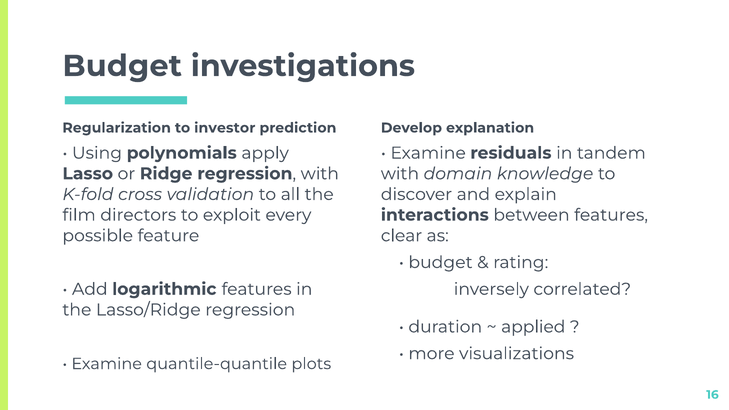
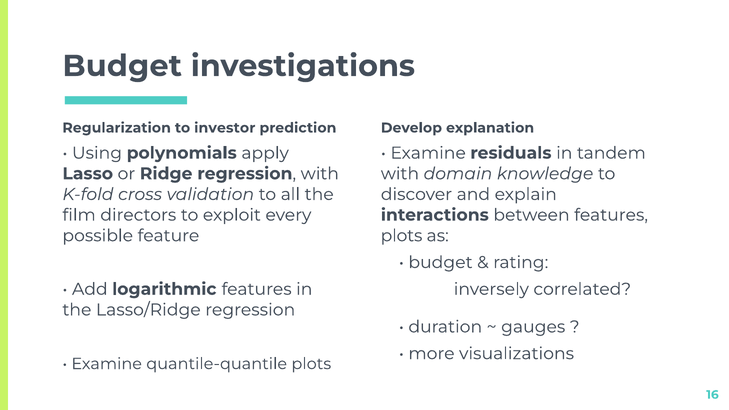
clear: clear -> plots (402, 236)
applied: applied -> gauges (533, 327)
